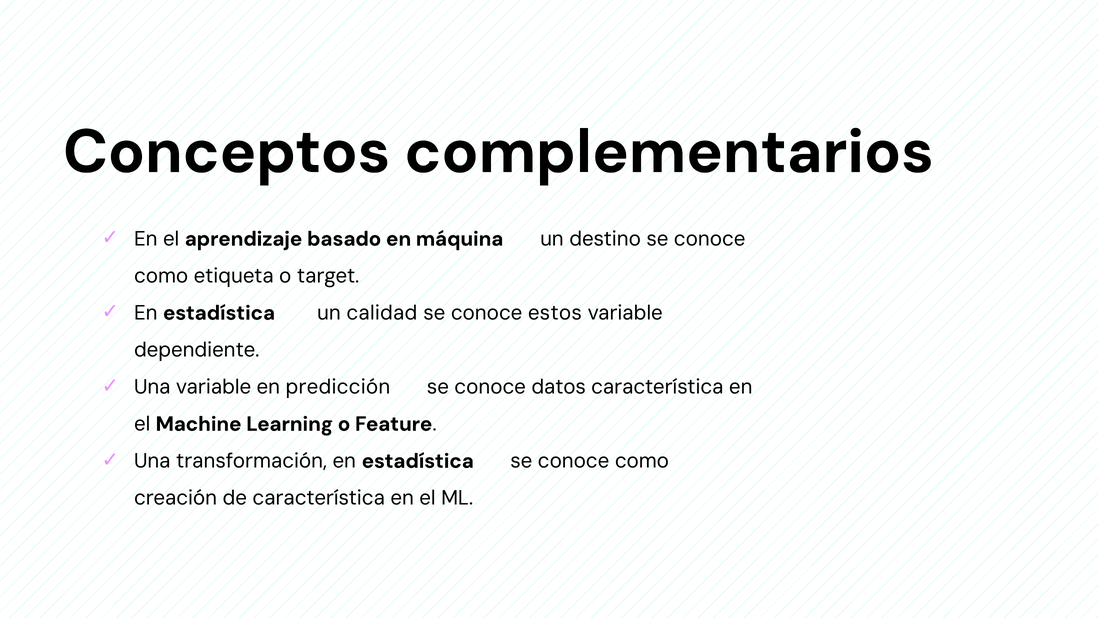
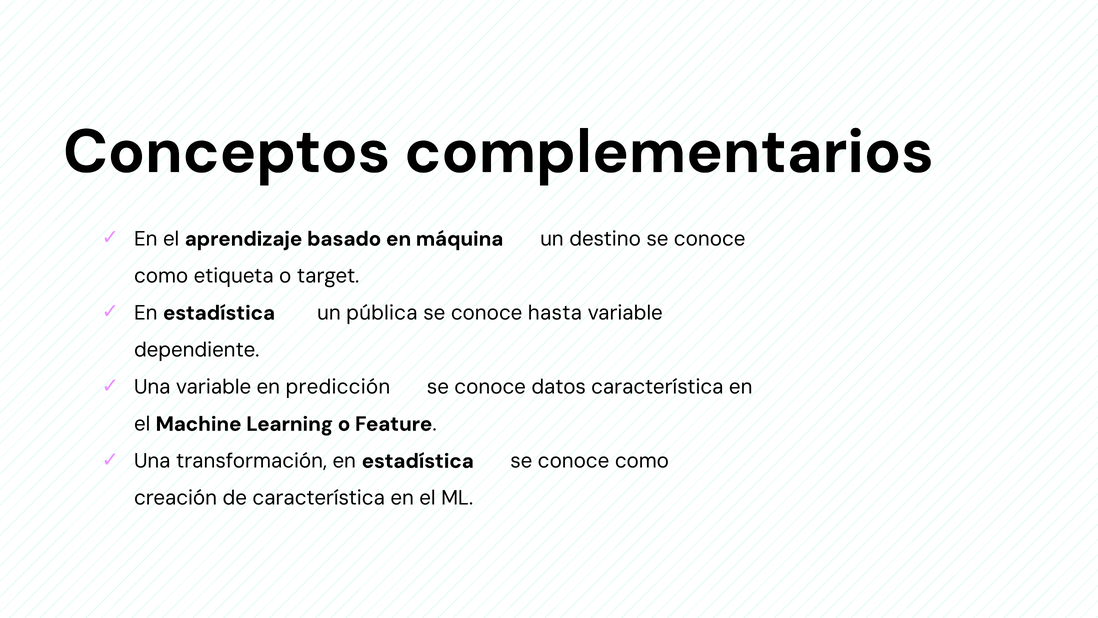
calidad: calidad -> pública (382, 313)
estos: estos -> hasta (555, 313)
